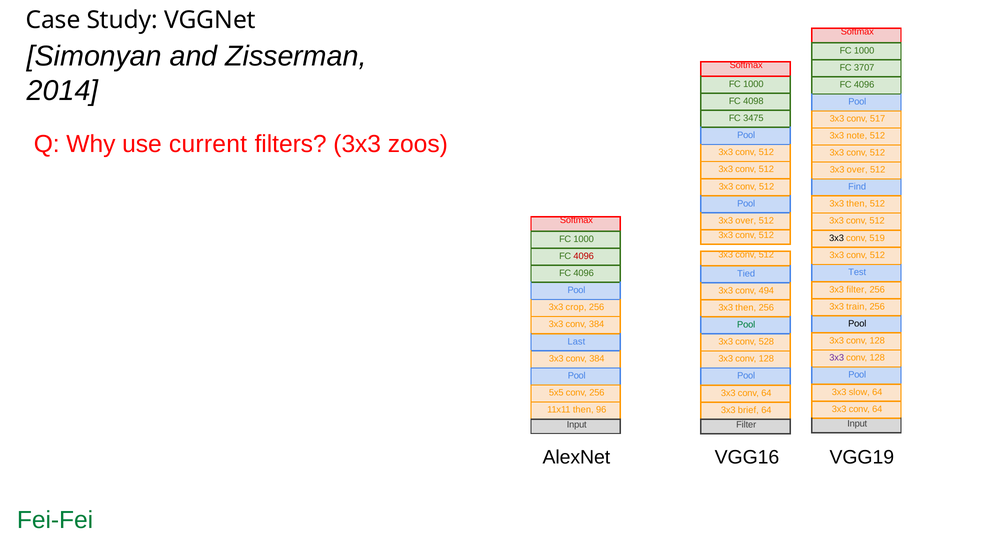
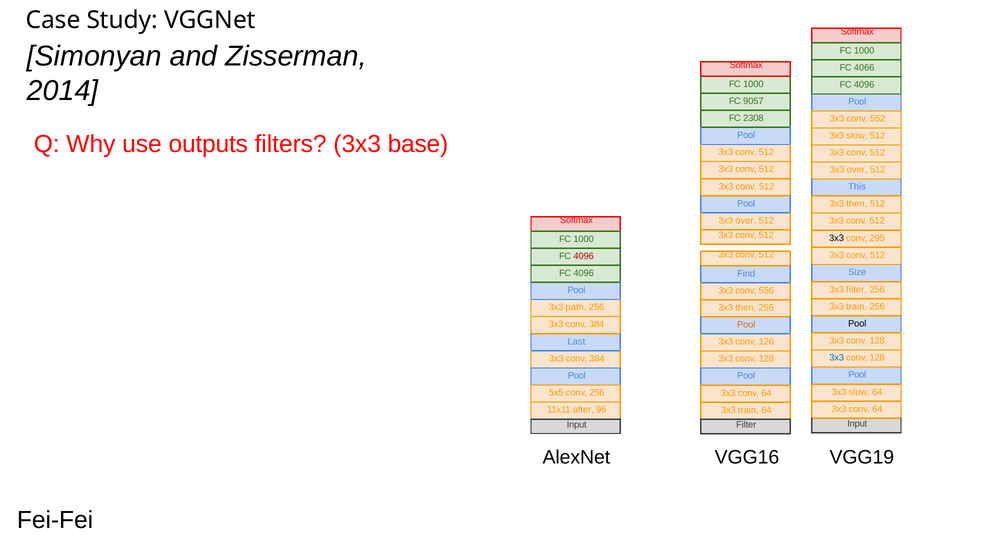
3707: 3707 -> 4066 (864, 68)
4098: 4098 -> 9057 (753, 101)
3475: 3475 -> 2308 (753, 118)
517: 517 -> 552 (878, 119)
note: note -> slow (857, 136)
current: current -> outputs (208, 144)
zoos: zoos -> base (418, 144)
Find: Find -> This (857, 187)
519: 519 -> 295 (877, 238)
Test: Test -> Size (857, 272)
Tied: Tied -> Find (746, 273)
494: 494 -> 556 (766, 290)
crop: crop -> path (576, 307)
Pool colour: green -> orange (746, 324)
528: 528 -> 126 (766, 341)
3x3 colour: purple -> blue (837, 357)
11x11 then: then -> after (583, 410)
brief: brief -> train (748, 410)
Fei-Fei colour: green -> black (55, 520)
